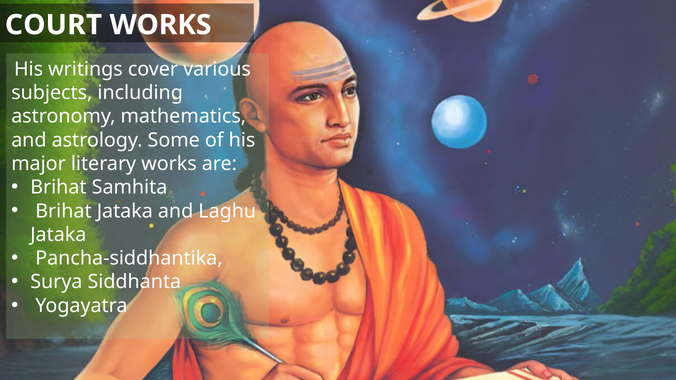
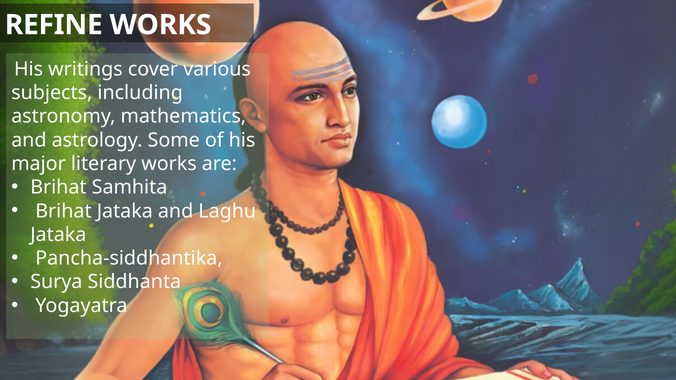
COURT: COURT -> REFINE (54, 25)
